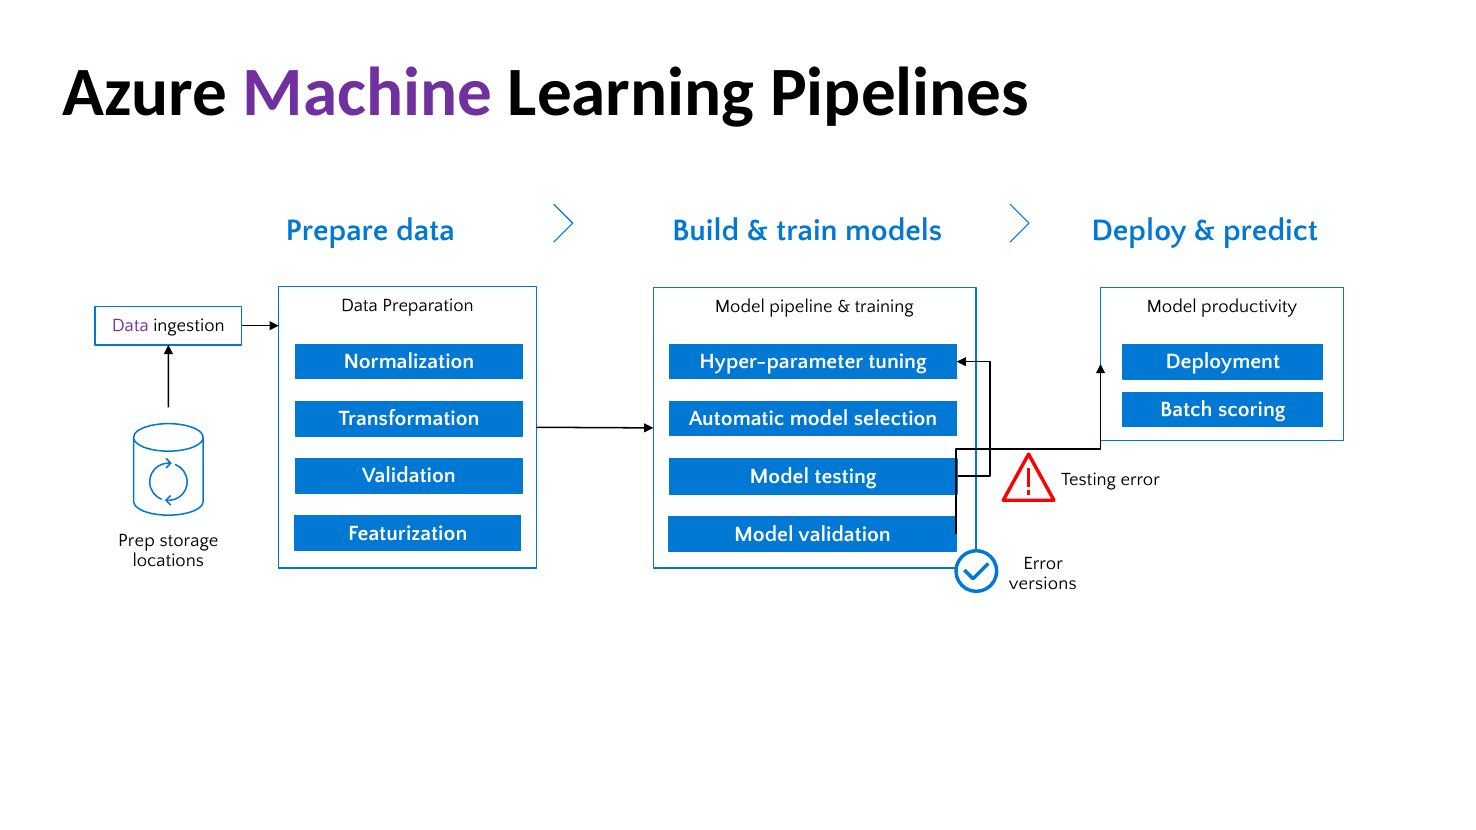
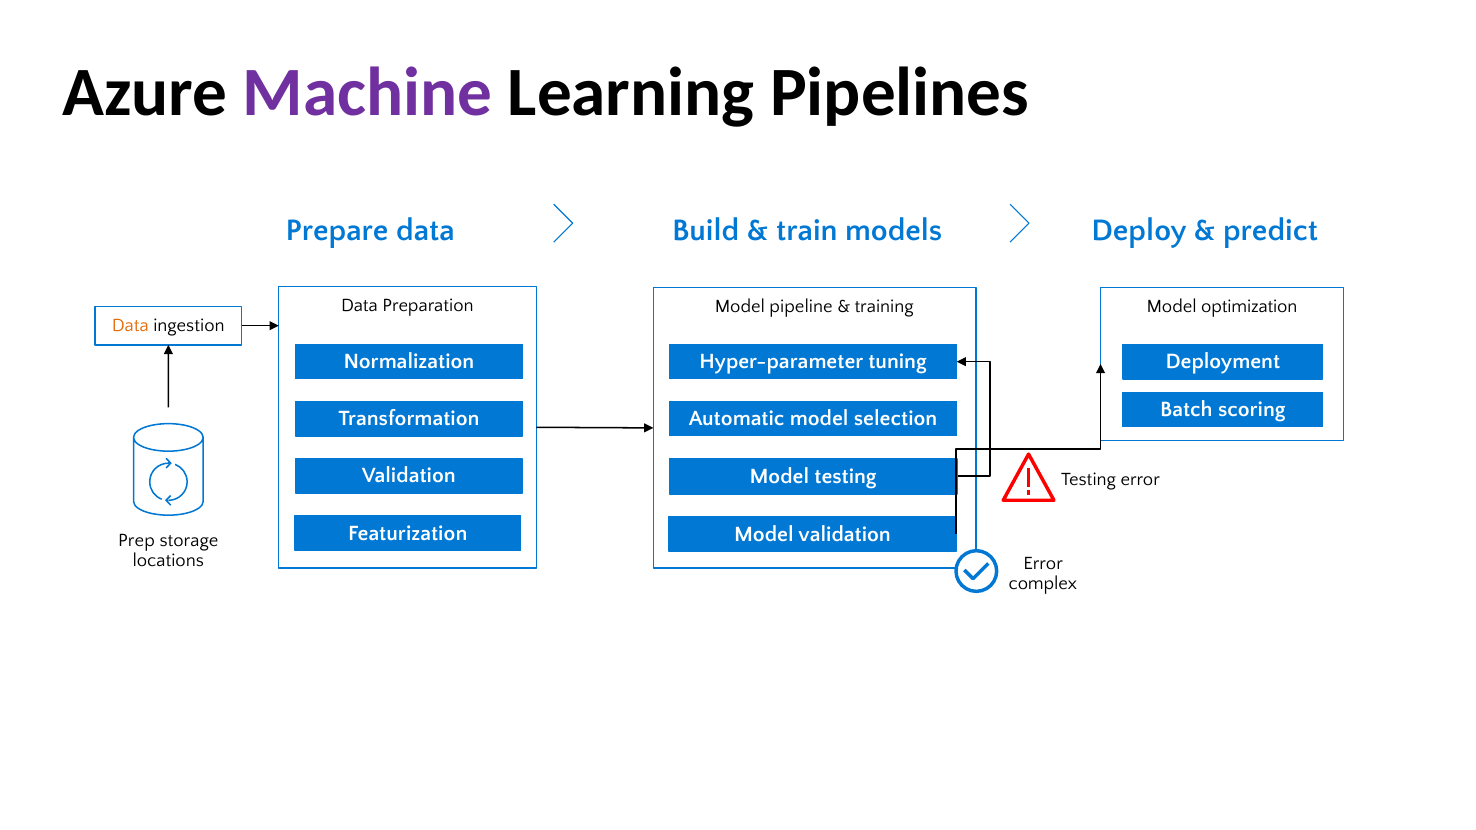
productivity: productivity -> optimization (1249, 307)
Data colour: purple -> orange (130, 325)
versions: versions -> complex (1043, 584)
